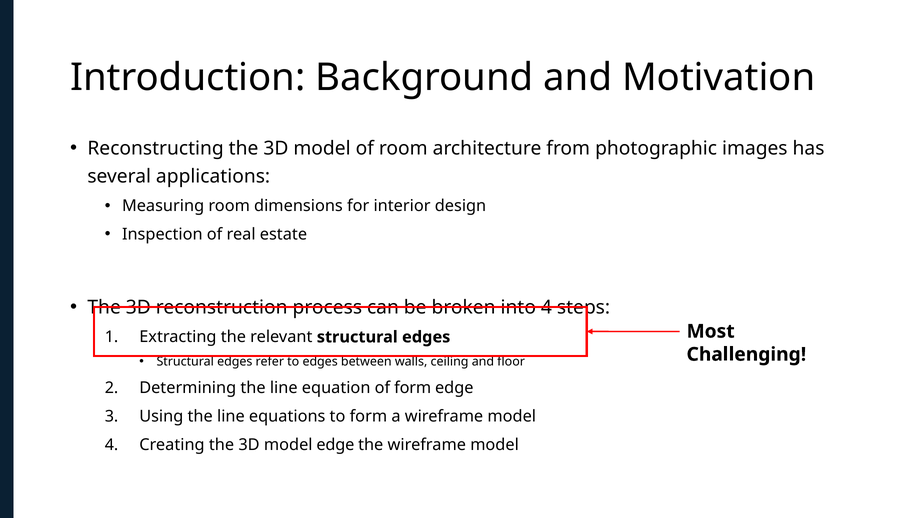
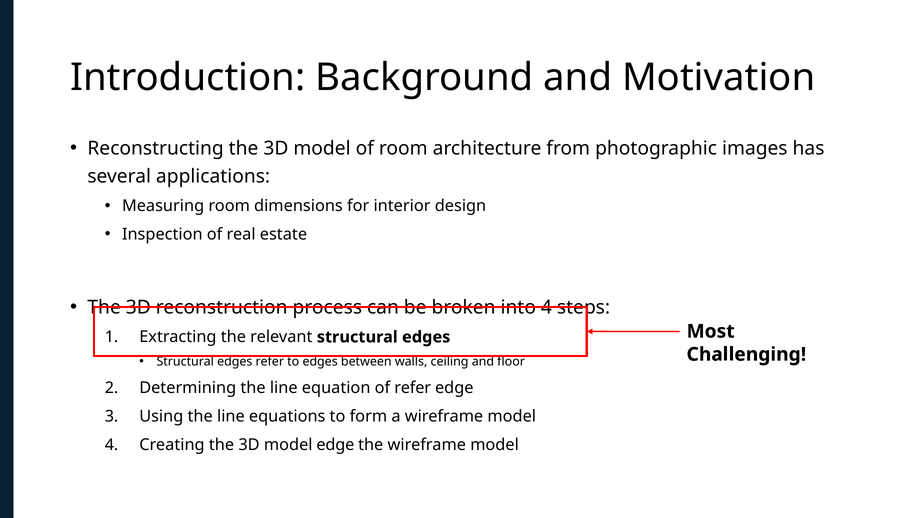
of form: form -> refer (413, 388)
